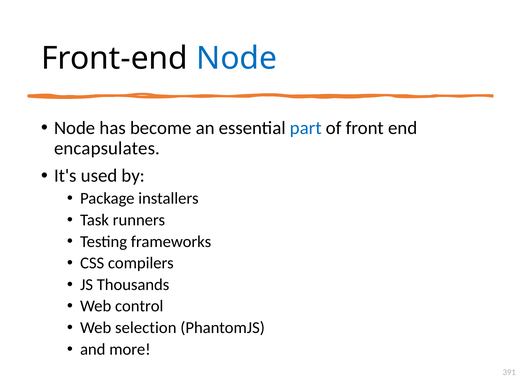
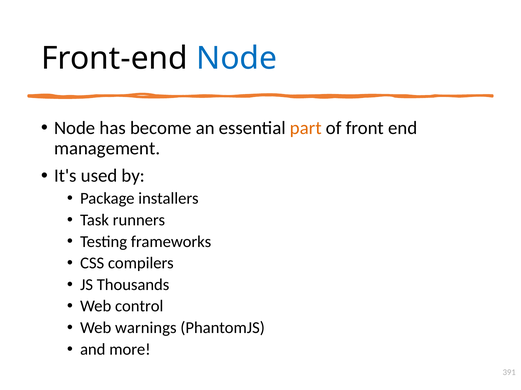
part colour: blue -> orange (306, 128)
encapsulates: encapsulates -> management (107, 149)
selection: selection -> warnings (146, 328)
